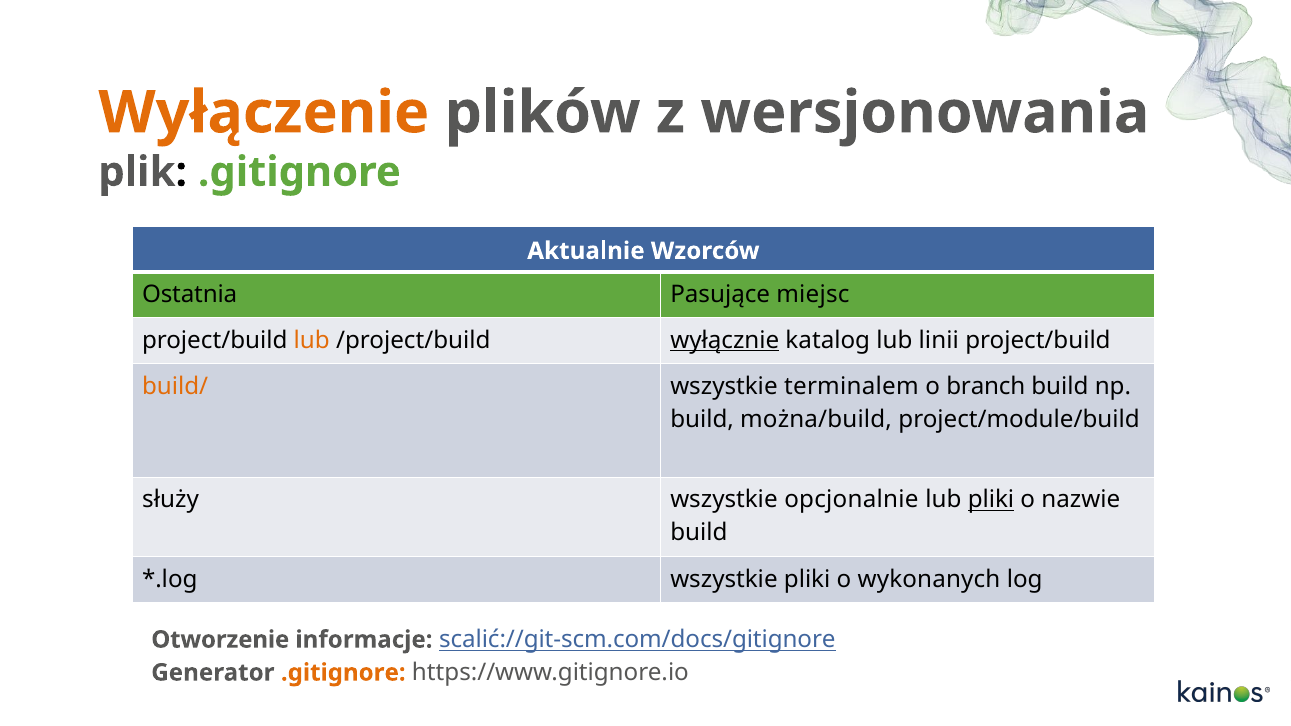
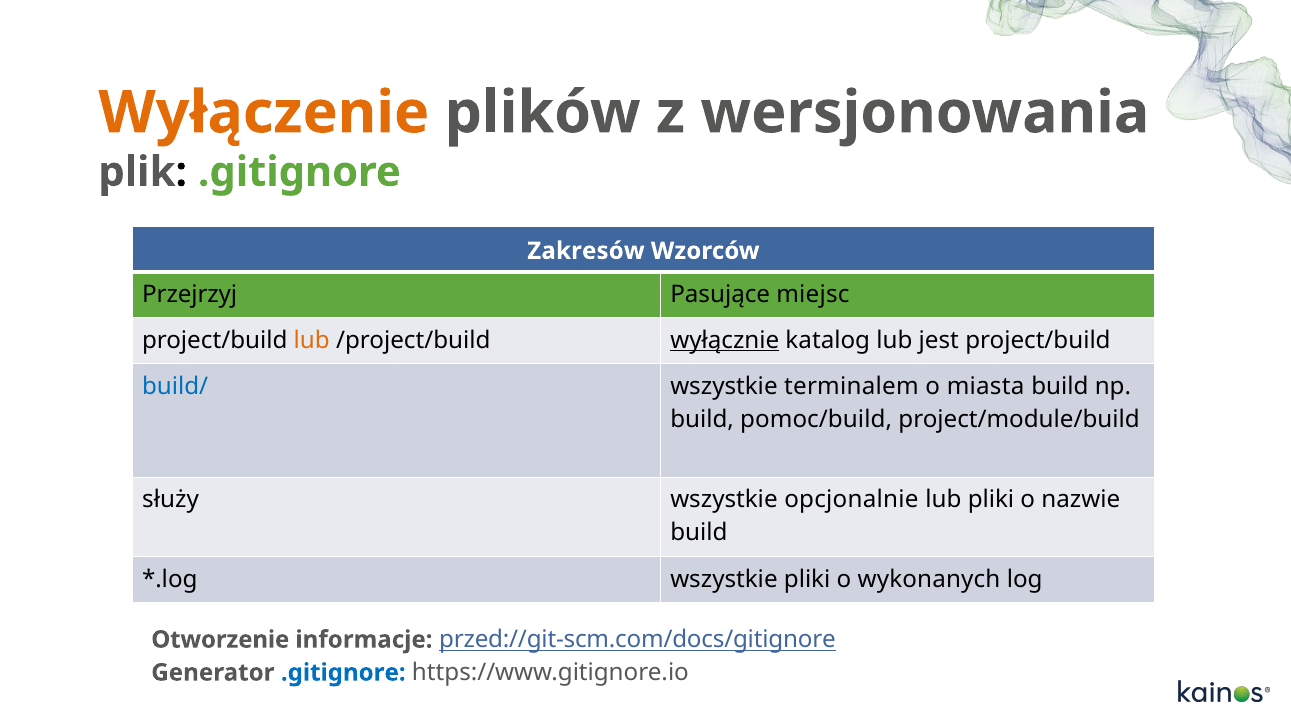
Aktualnie: Aktualnie -> Zakresów (586, 251)
Ostatnia: Ostatnia -> Przejrzyj (190, 295)
linii: linii -> jest (939, 340)
build/ colour: orange -> blue (175, 386)
branch: branch -> miasta (986, 386)
można/build: można/build -> pomoc/build (816, 419)
pliki underline: present -> none (991, 500)
scalić://git-scm.com/docs/gitignore: scalić://git-scm.com/docs/gitignore -> przed://git-scm.com/docs/gitignore (637, 640)
.gitignore colour: orange -> blue (343, 673)
